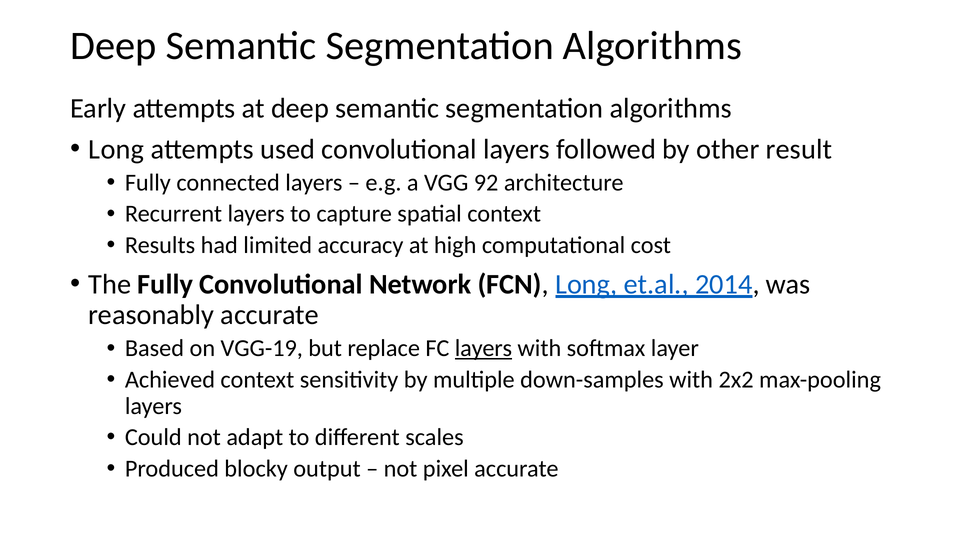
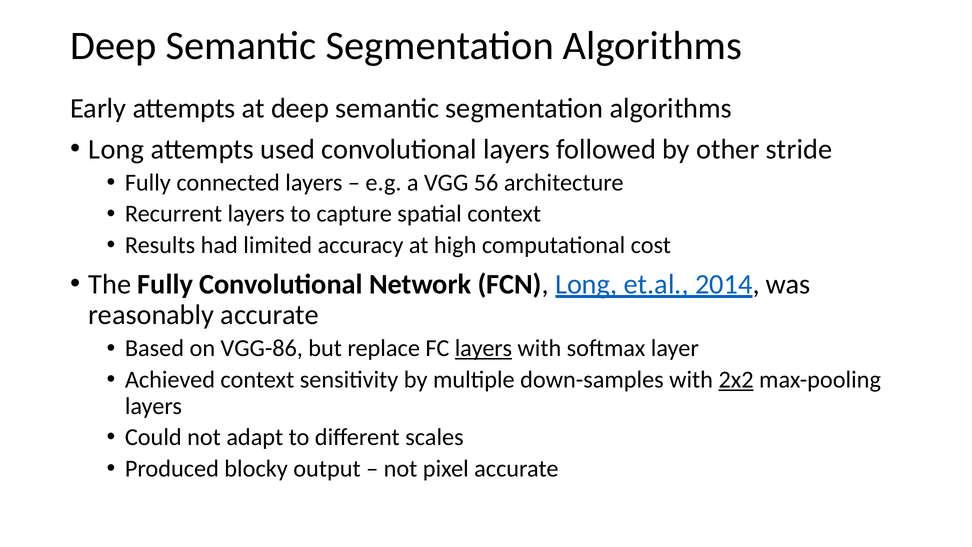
result: result -> stride (799, 149)
92: 92 -> 56 (486, 183)
VGG-19: VGG-19 -> VGG-86 (262, 348)
2x2 underline: none -> present (736, 380)
